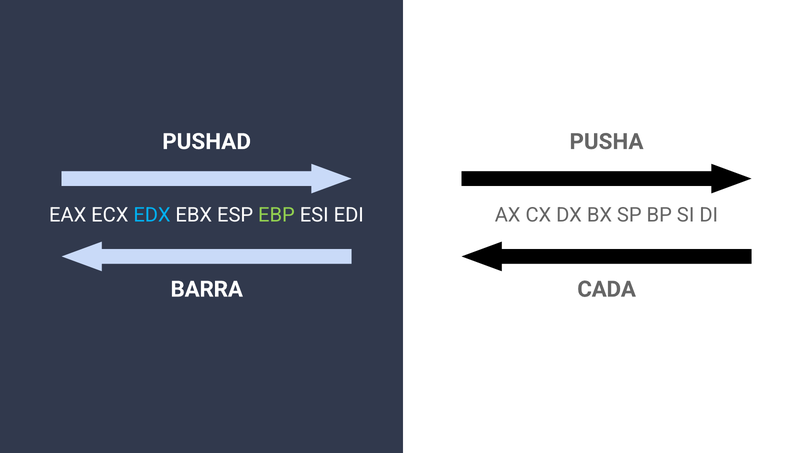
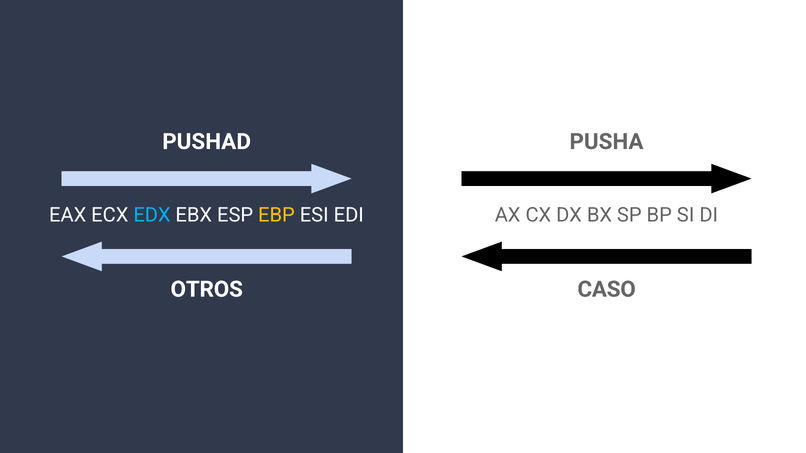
EBP colour: light green -> yellow (276, 216)
BARRA: BARRA -> OTROS (207, 290)
CADA: CADA -> CASO (607, 290)
